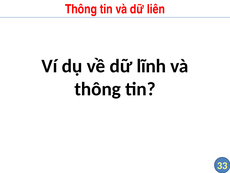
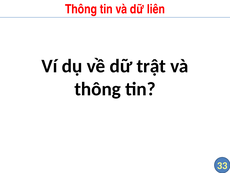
lĩnh: lĩnh -> trật (151, 66)
